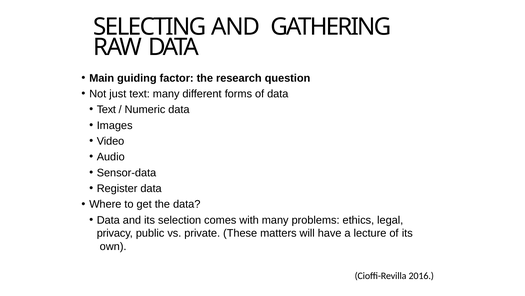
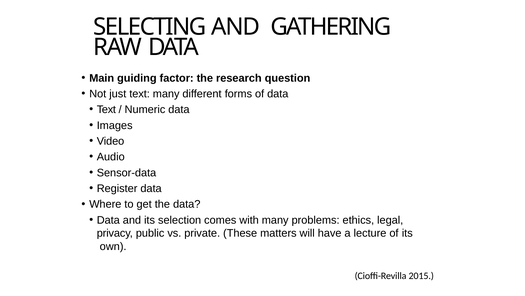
2016: 2016 -> 2015 (421, 275)
